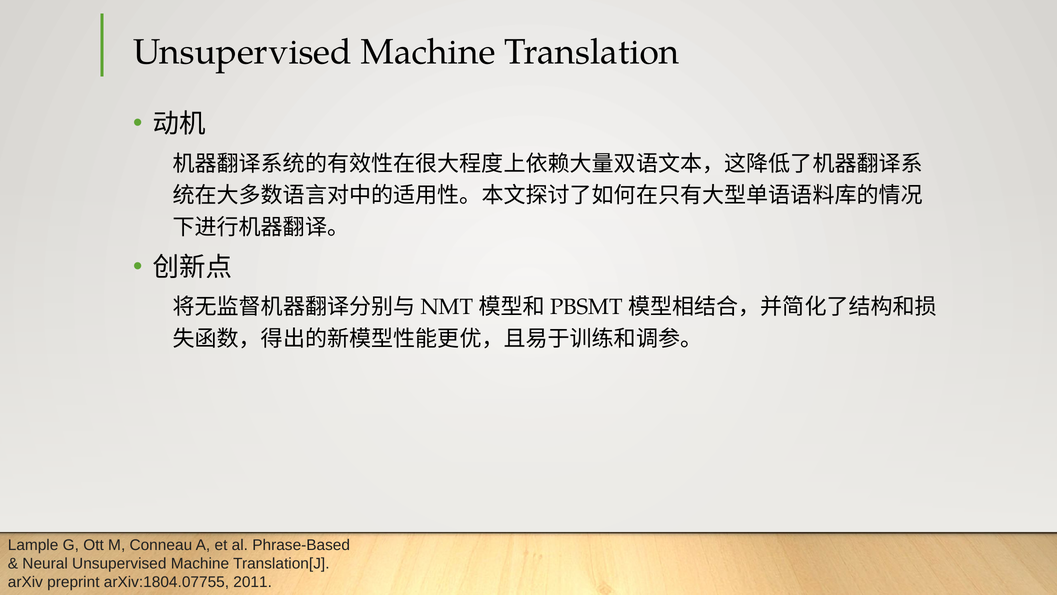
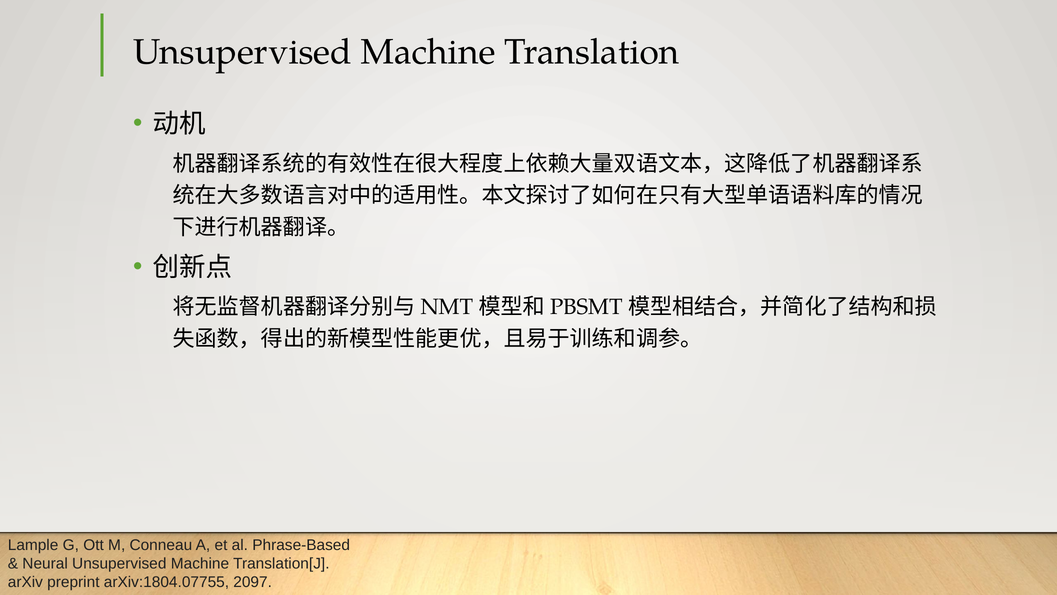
2011: 2011 -> 2097 (253, 582)
